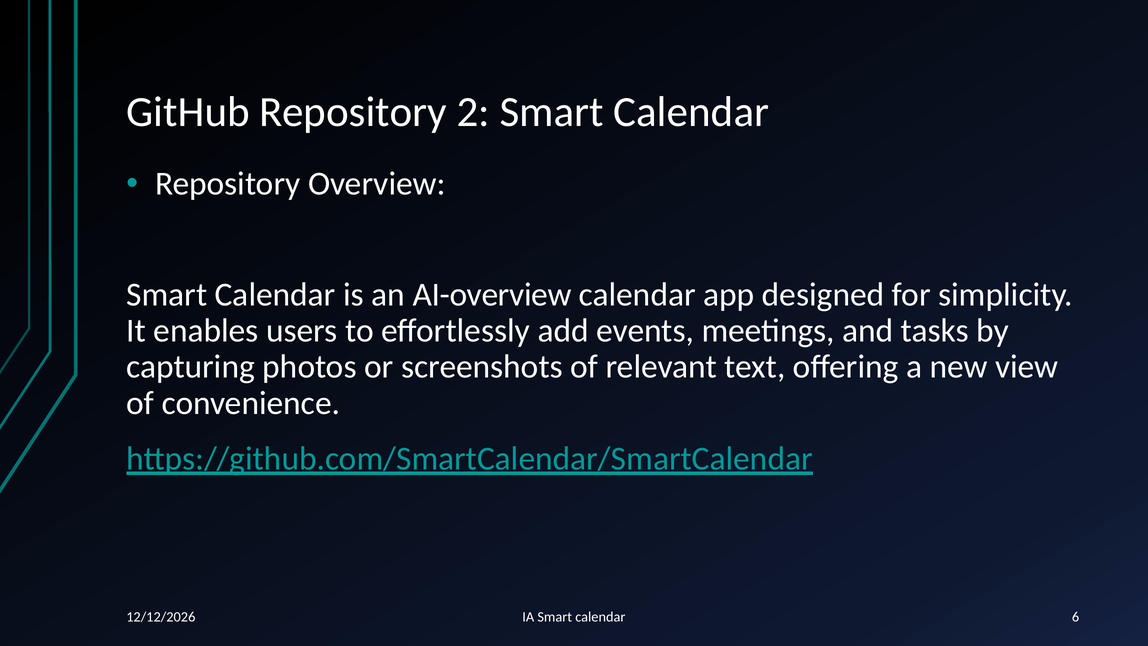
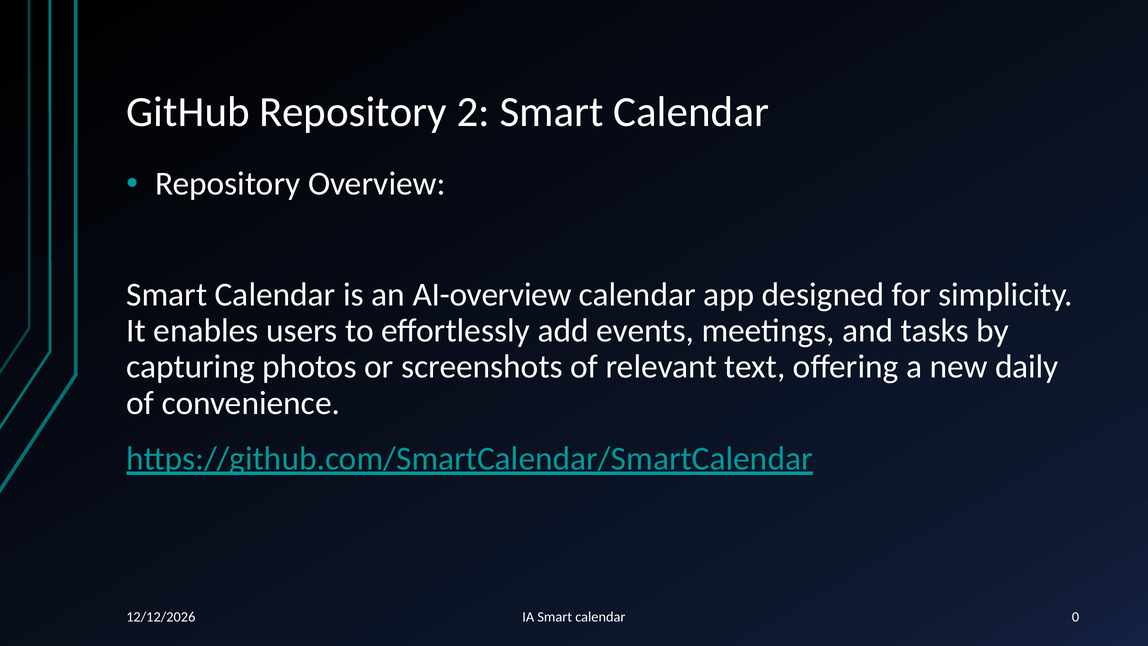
view: view -> daily (1027, 367)
6: 6 -> 0 (1076, 617)
